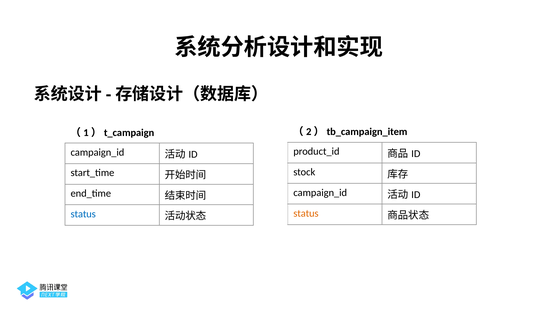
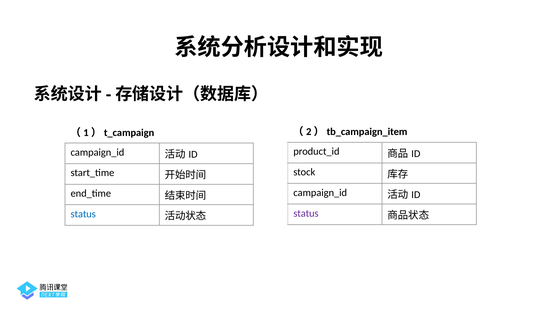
status colour: orange -> purple (306, 213)
